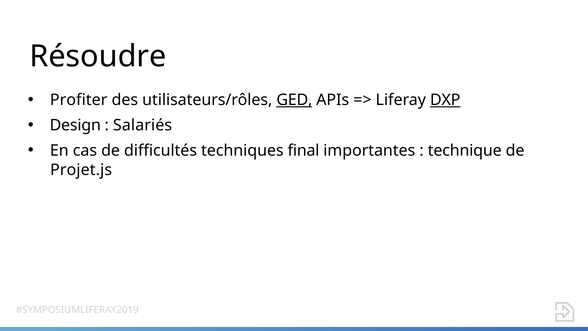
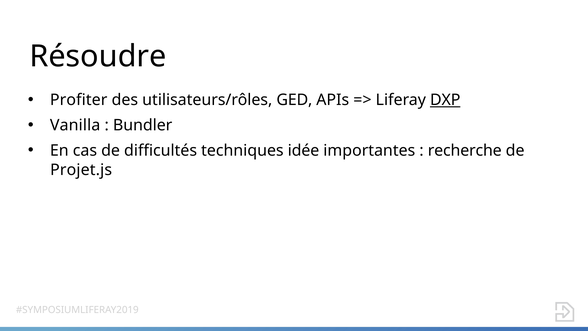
GED underline: present -> none (294, 100)
Design: Design -> Vanilla (75, 125)
Salariés: Salariés -> Bundler (143, 125)
final: final -> idée (303, 151)
technique: technique -> recherche (465, 151)
